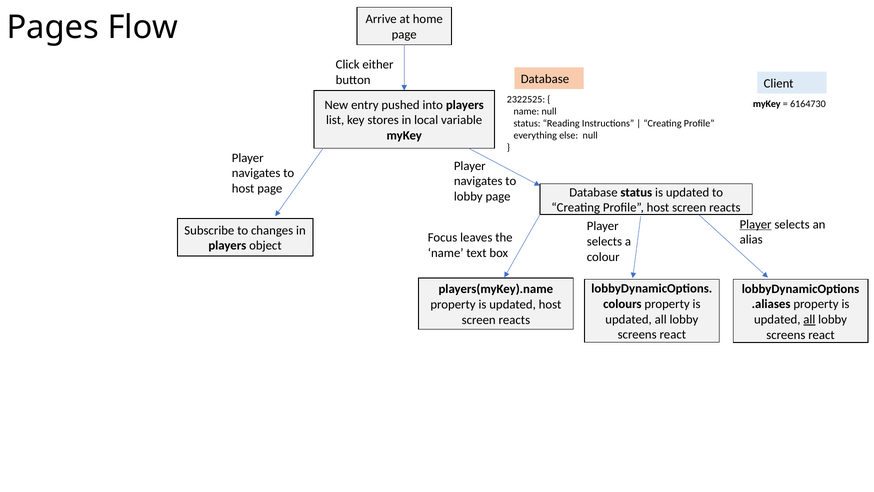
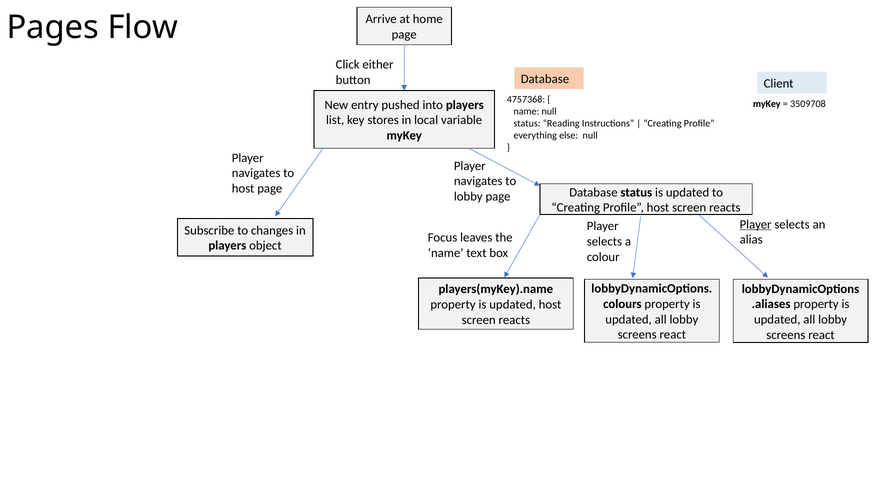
2322525: 2322525 -> 4757368 (526, 99)
6164730: 6164730 -> 3509708 (808, 104)
all underline: present -> none (809, 319)
